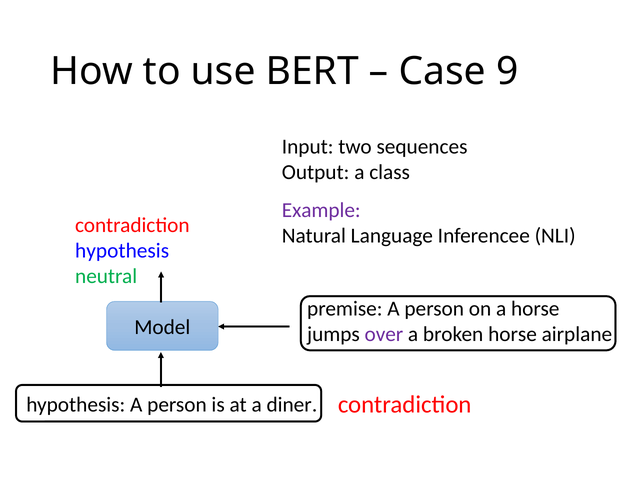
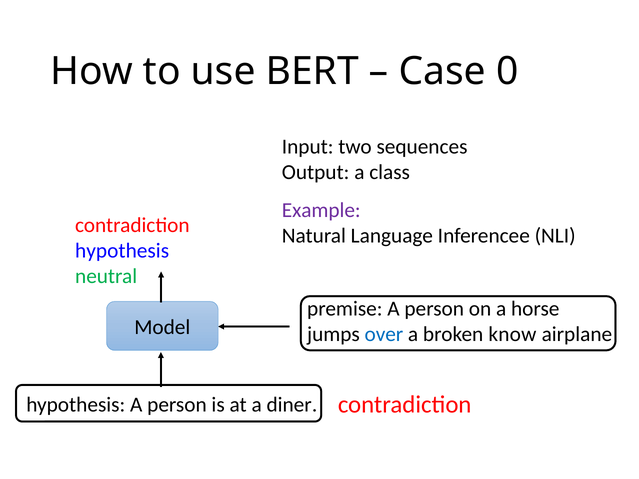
9: 9 -> 0 (507, 72)
over colour: purple -> blue (384, 334)
broken horse: horse -> know (512, 334)
